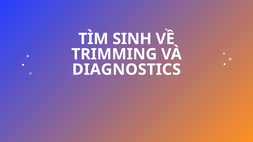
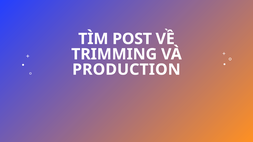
SINH: SINH -> POST (132, 39)
DIAGNOSTICS: DIAGNOSTICS -> PRODUCTION (126, 70)
